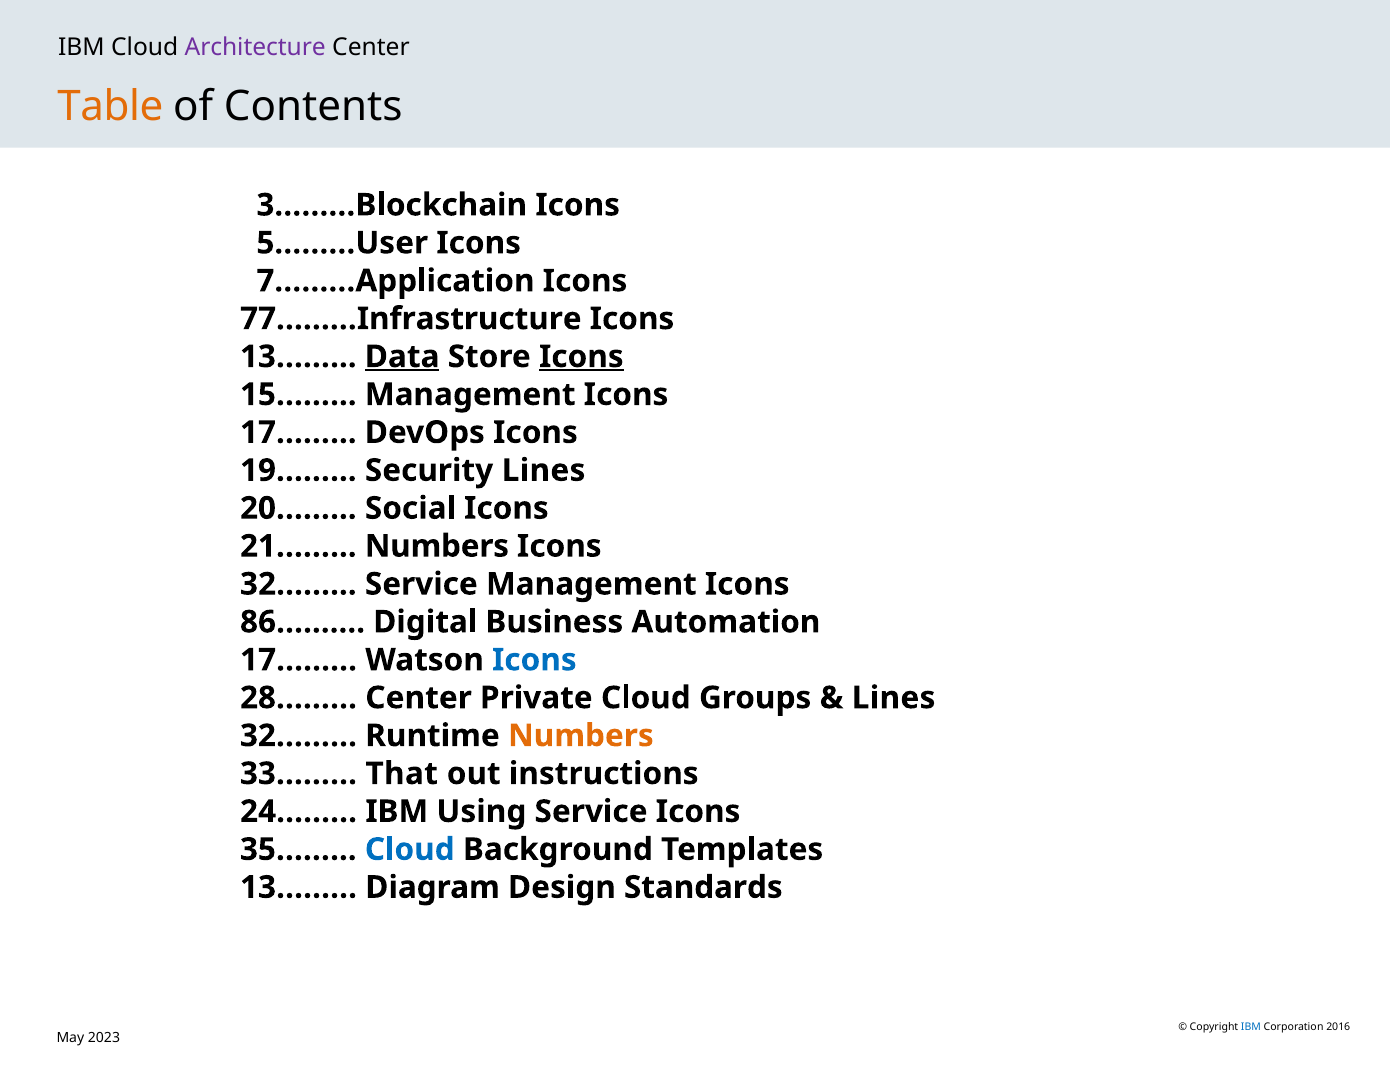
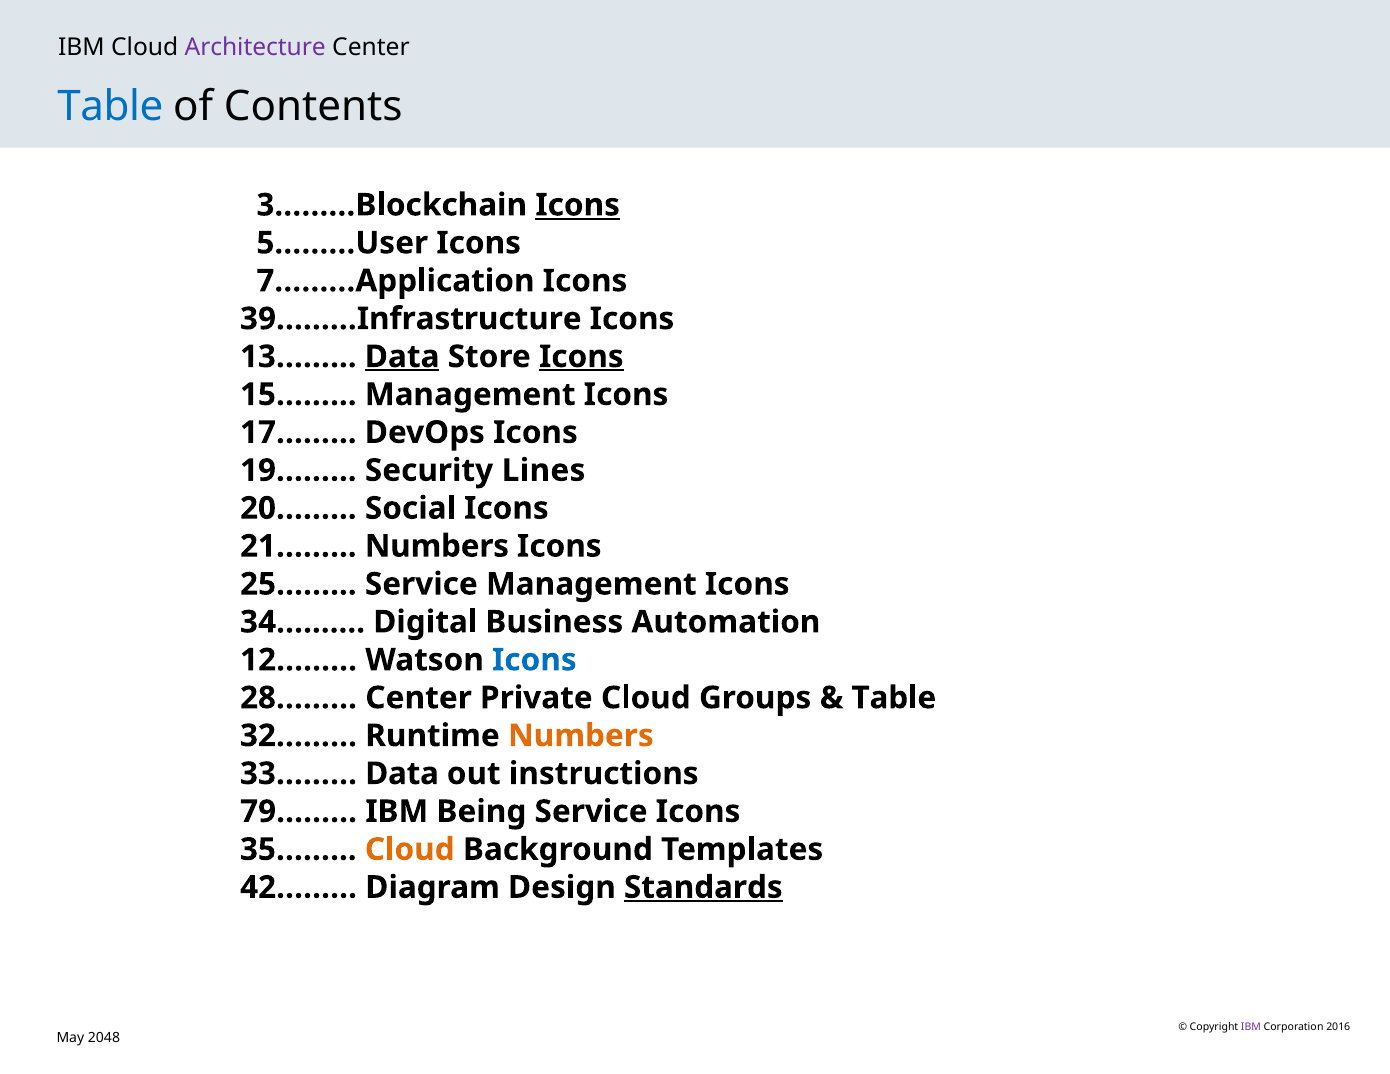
Table colour: orange -> blue (110, 106)
Icons underline: none -> present (578, 205)
77………Infrastructure: 77………Infrastructure -> 39………Infrastructure (411, 319)
32……: 32…… -> 25…… (298, 584)
86…: 86… -> 34… (303, 622)
17………: 17……… -> 12……… (299, 660)
Lines: Lines -> Table (894, 698)
33……… That: That -> Data (402, 774)
24………: 24……… -> 79……… (299, 812)
Using: Using -> Being (481, 812)
Cloud colour: blue -> orange (410, 850)
13………: 13……… -> 42……… (299, 887)
Standards underline: none -> present (703, 887)
IBM colour: blue -> purple (1251, 1027)
2023: 2023 -> 2048 (104, 1038)
